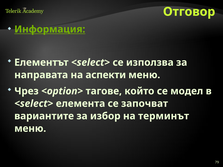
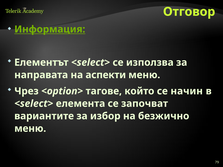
модел: модел -> начин (187, 91)
терминът: терминът -> безжично (164, 116)
